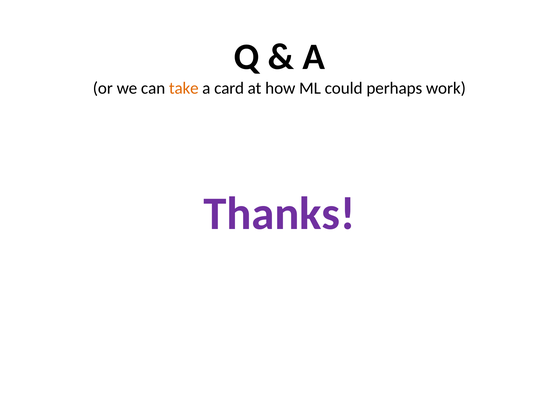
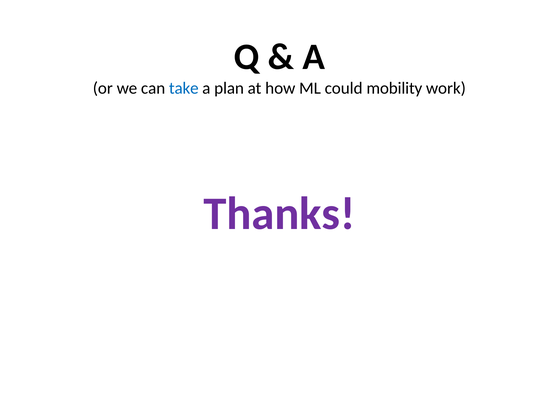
take colour: orange -> blue (184, 88)
card: card -> plan (229, 88)
perhaps: perhaps -> mobility (394, 88)
